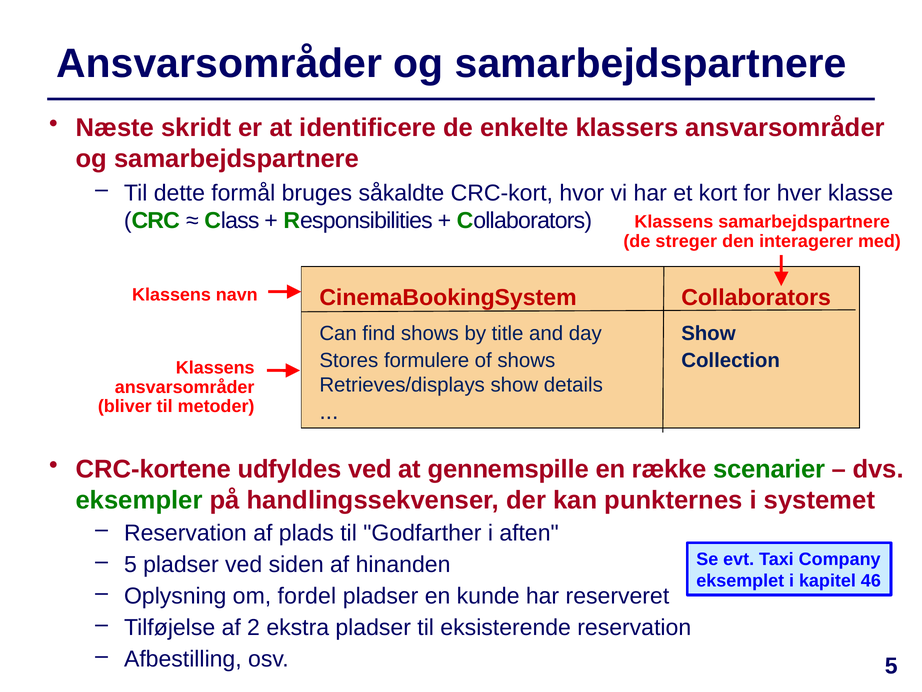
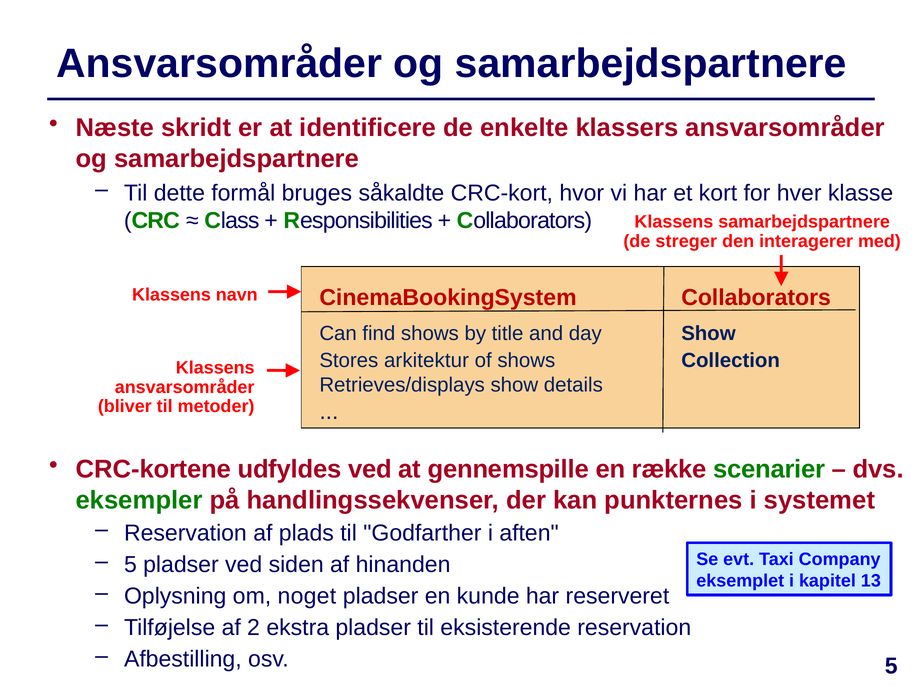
formulere: formulere -> arkitektur (426, 360)
46: 46 -> 13 (871, 580)
fordel: fordel -> noget (307, 596)
